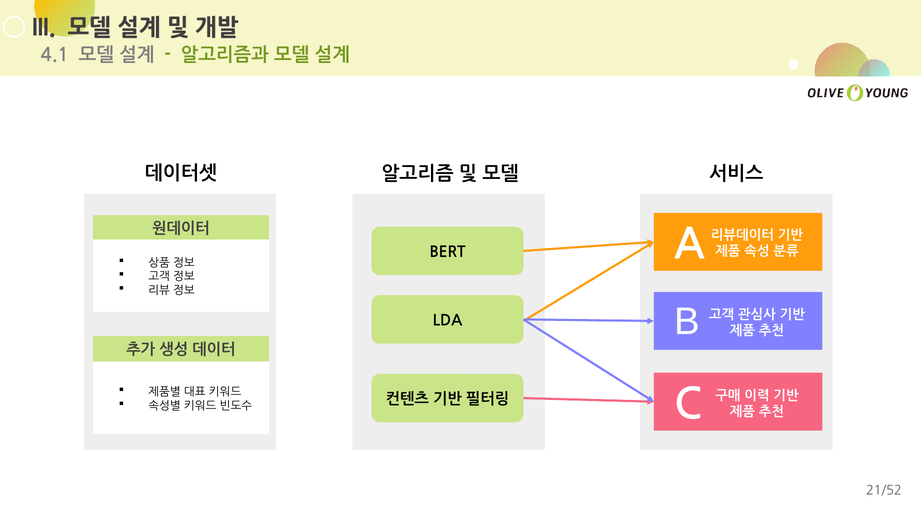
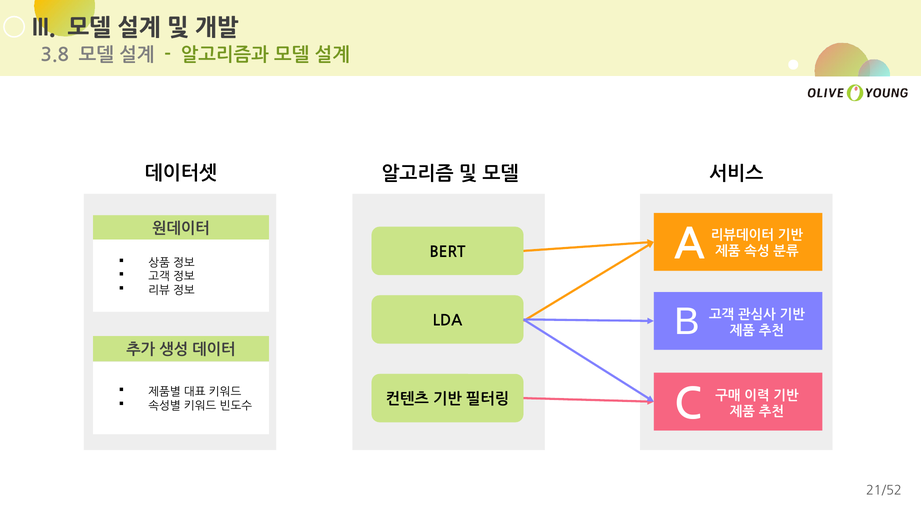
4.1: 4.1 -> 3.8 (55, 55)
